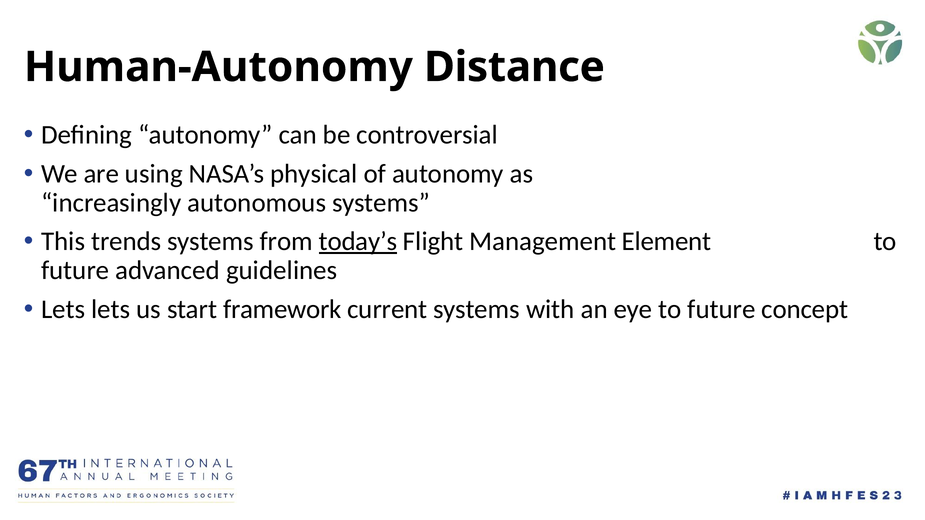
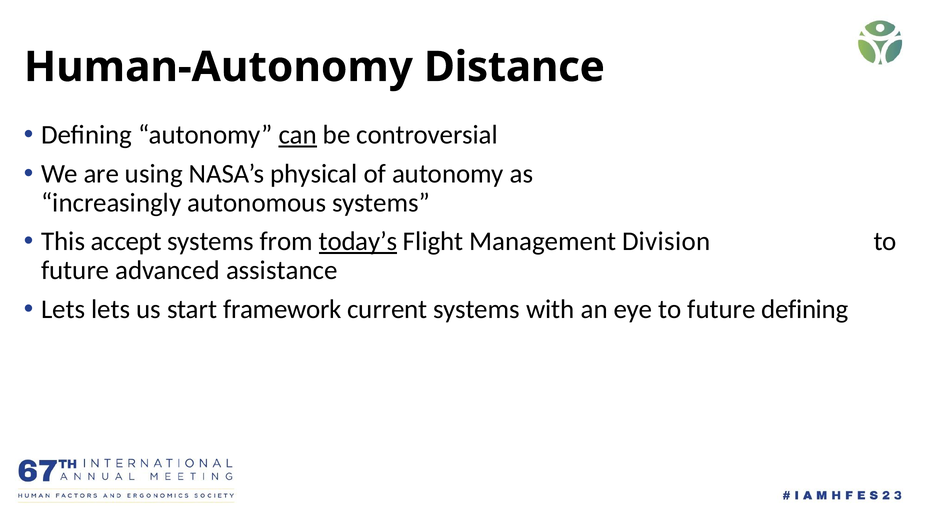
can underline: none -> present (298, 135)
trends: trends -> accept (126, 242)
Element: Element -> Division (666, 242)
guidelines: guidelines -> assistance (282, 271)
future concept: concept -> defining (805, 309)
